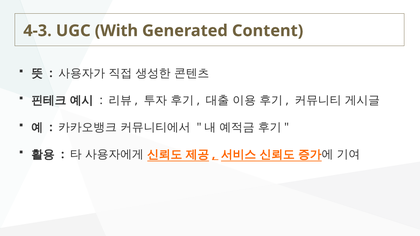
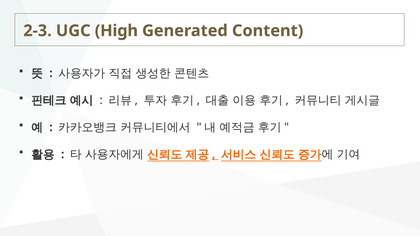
4-3: 4-3 -> 2-3 (38, 31)
With: With -> High (116, 31)
